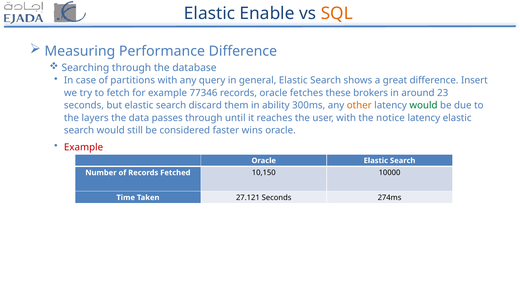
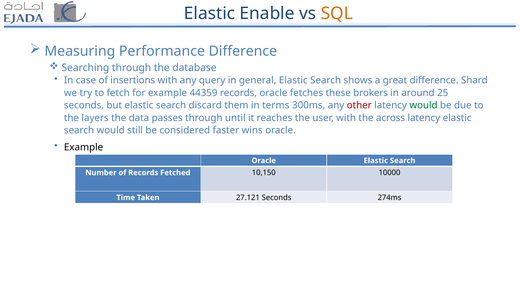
partitions: partitions -> insertions (133, 81)
Insert: Insert -> Shard (474, 81)
77346: 77346 -> 44359 (204, 93)
23: 23 -> 25 (443, 93)
ability: ability -> terms (276, 106)
other colour: orange -> red (359, 106)
notice: notice -> across (391, 118)
Example colour: red -> black (84, 147)
